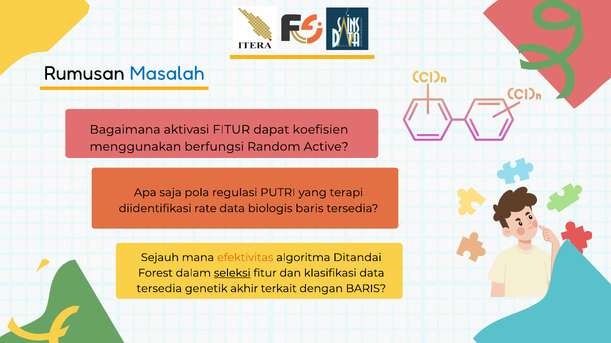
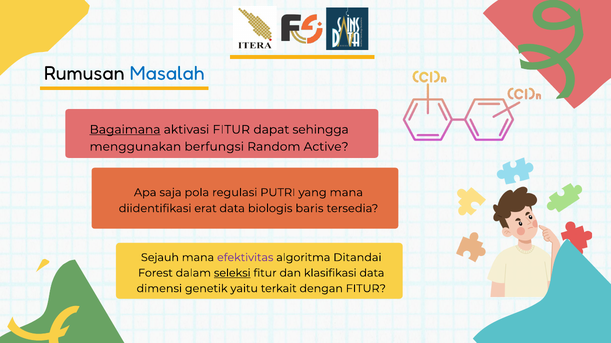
Bagaimana underline: none -> present (125, 130)
koefisien: koefisien -> sehingga (321, 130)
yang terapi: terapi -> mana (346, 193)
rate: rate -> erat (205, 209)
efektivitas colour: orange -> purple (245, 258)
tersedia: tersedia -> dimensi (159, 289)
akhir: akhir -> yaitu (244, 289)
dengan BARIS: BARIS -> FITUR (366, 289)
